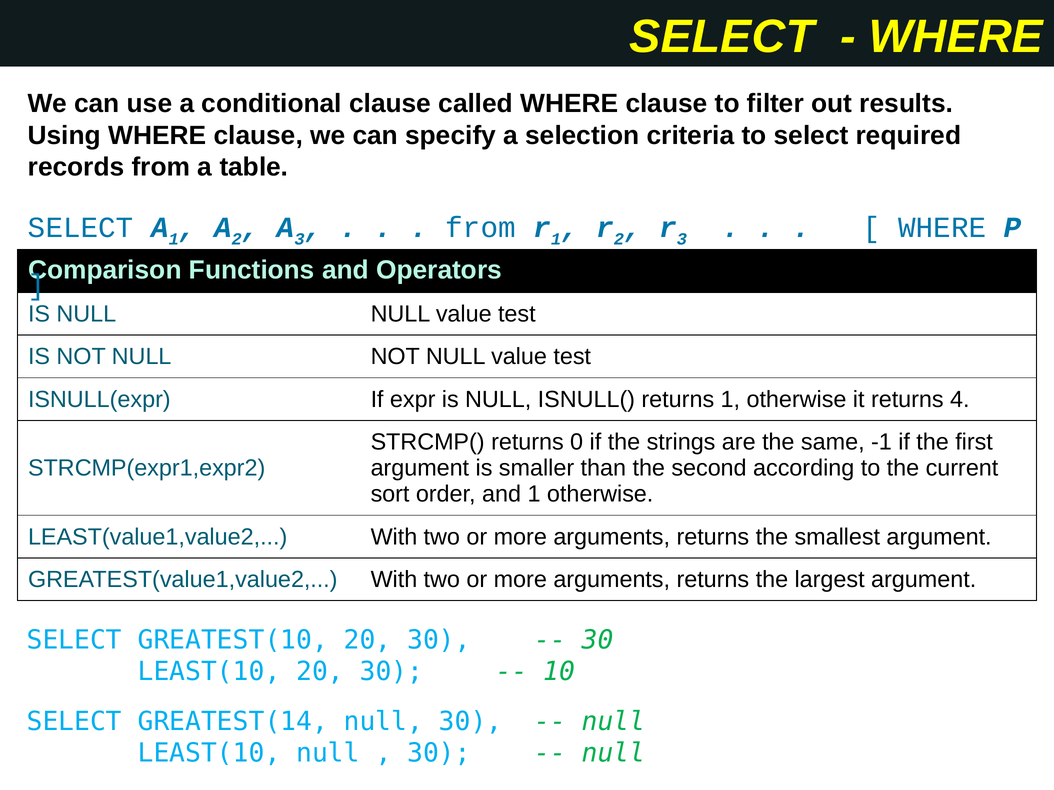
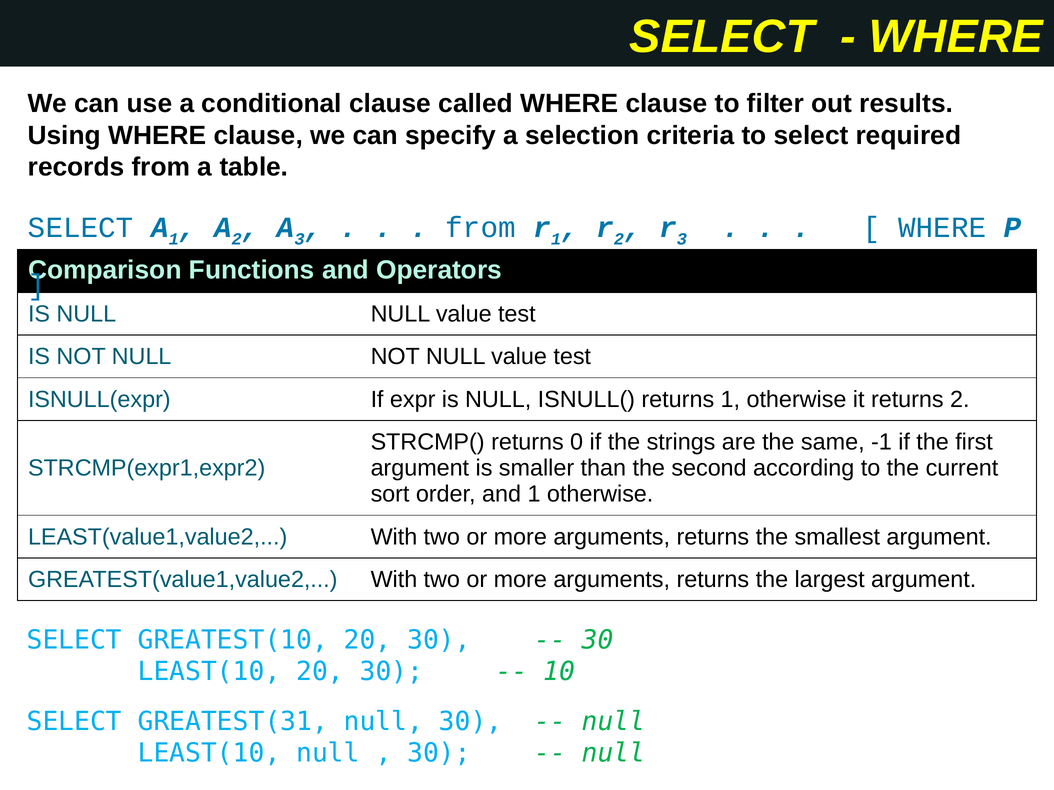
returns 4: 4 -> 2 (960, 400)
GREATEST(14: GREATEST(14 -> GREATEST(31 (233, 722)
